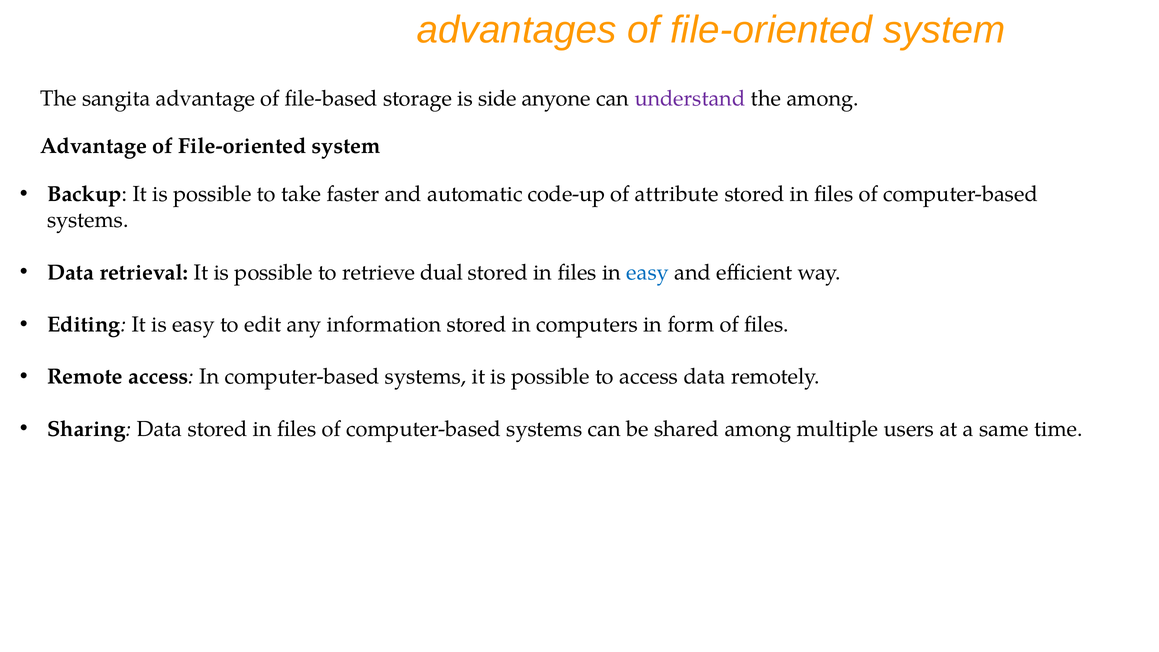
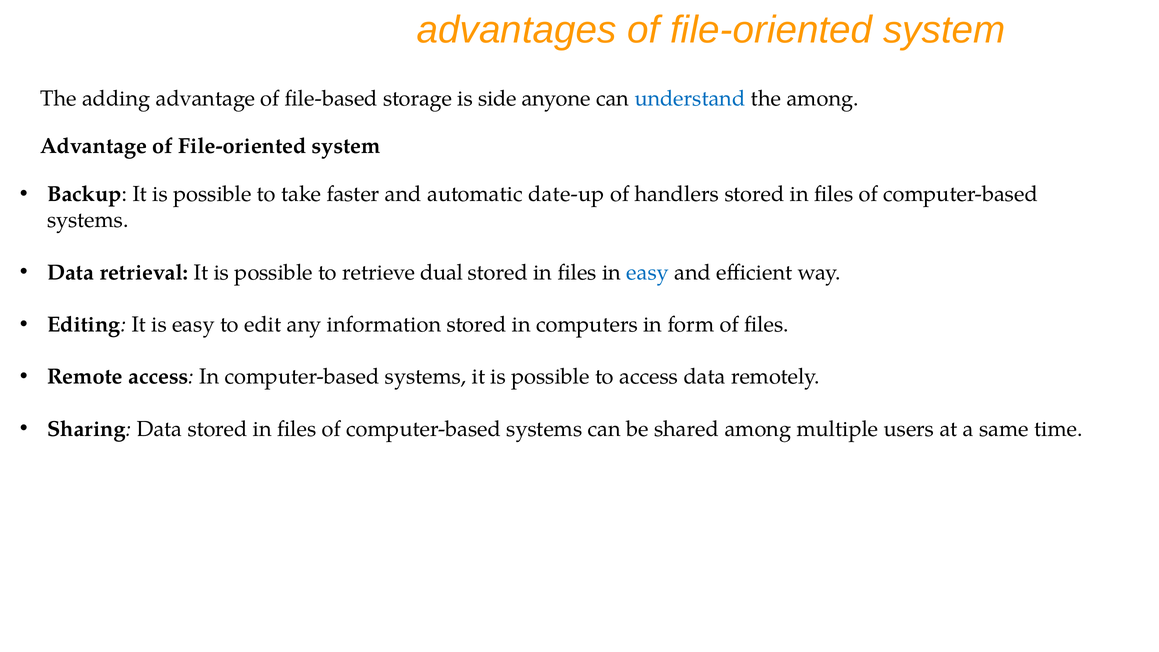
sangita: sangita -> adding (116, 98)
understand colour: purple -> blue (690, 98)
code-up: code-up -> date-up (566, 194)
attribute: attribute -> handlers (677, 194)
